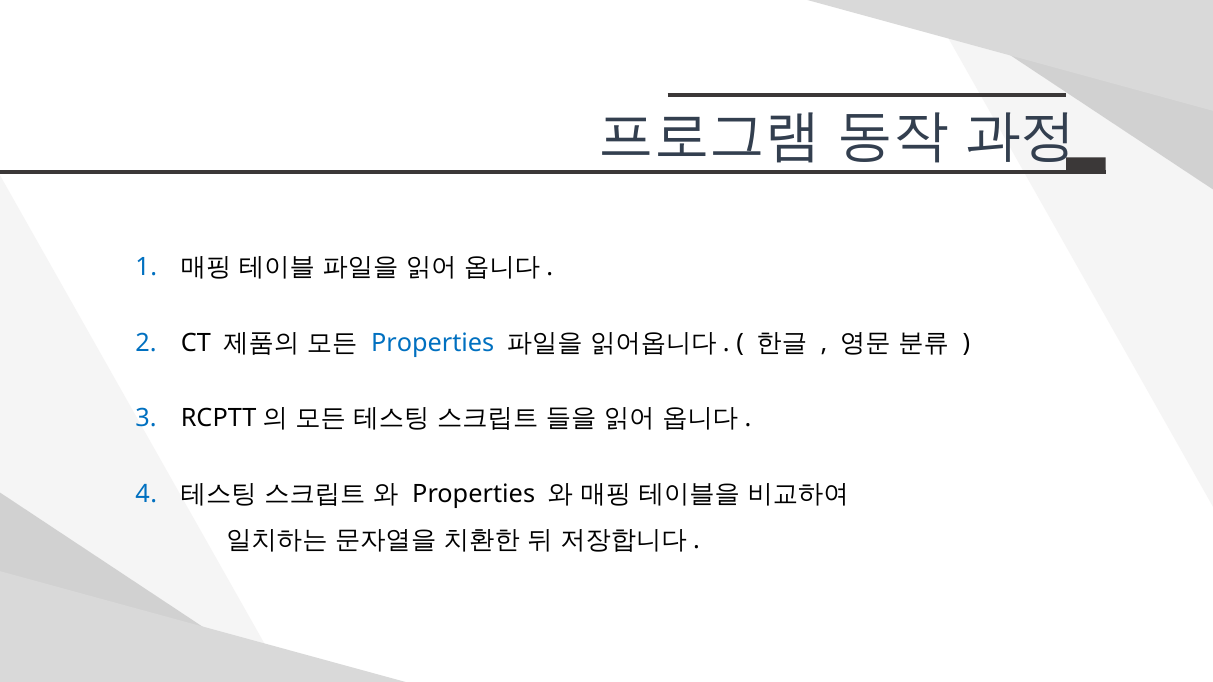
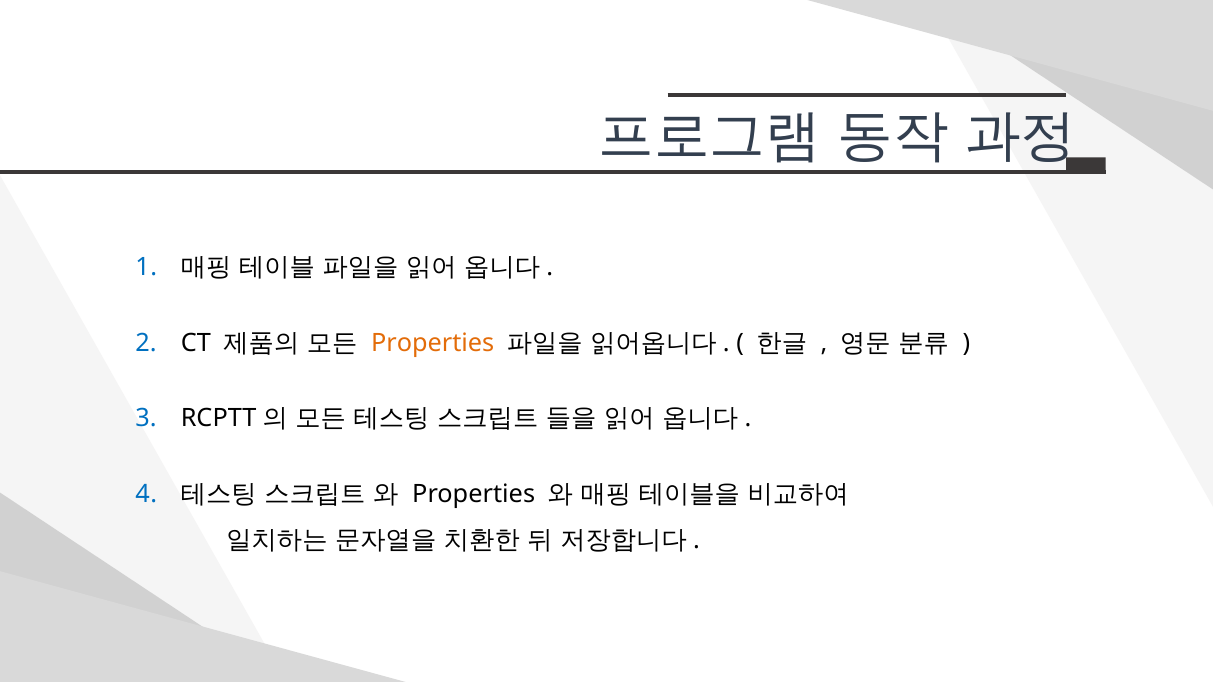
Properties colour: blue -> orange (433, 343)
